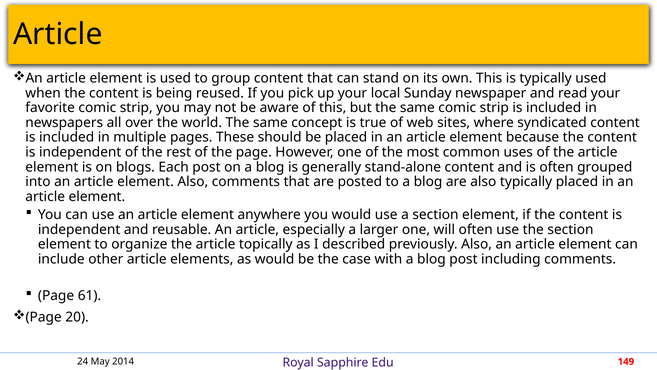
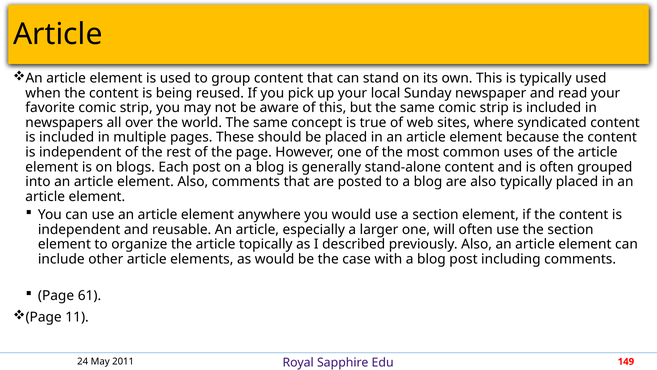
20: 20 -> 11 (77, 317)
2014: 2014 -> 2011 (123, 361)
